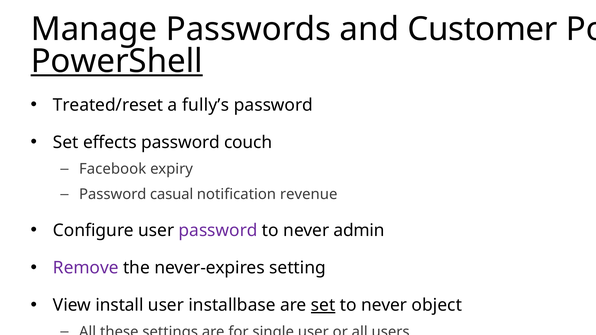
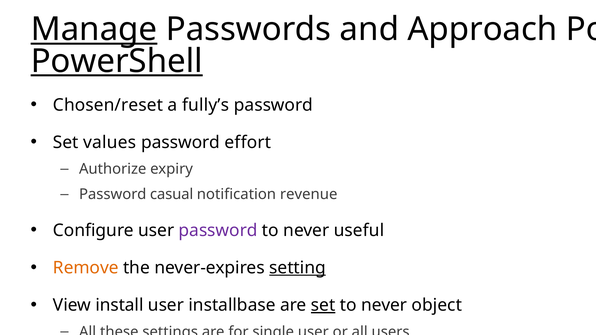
Manage underline: none -> present (94, 29)
Customer: Customer -> Approach (482, 29)
Treated/reset: Treated/reset -> Chosen/reset (108, 105)
effects: effects -> values (110, 142)
couch: couch -> effort (248, 142)
Facebook: Facebook -> Authorize (113, 169)
admin: admin -> useful (359, 231)
Remove colour: purple -> orange (86, 268)
setting underline: none -> present (298, 268)
